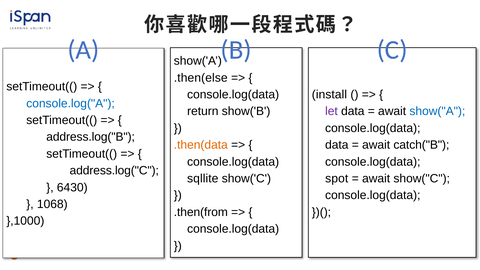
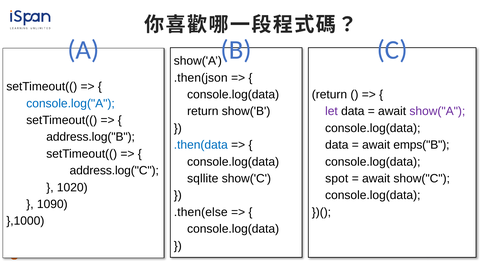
.then(else: .then(else -> .then(json (201, 78)
install: install -> return (329, 95)
show("A colour: blue -> purple (437, 111)
.then(data colour: orange -> blue (201, 145)
catch("B: catch("B -> emps("B (421, 145)
6430: 6430 -> 1020 (72, 187)
1068: 1068 -> 1090 (52, 204)
.then(from: .then(from -> .then(else (201, 212)
